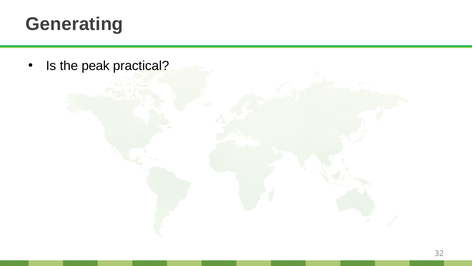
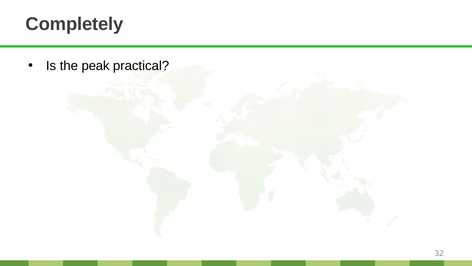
Generating: Generating -> Completely (74, 24)
